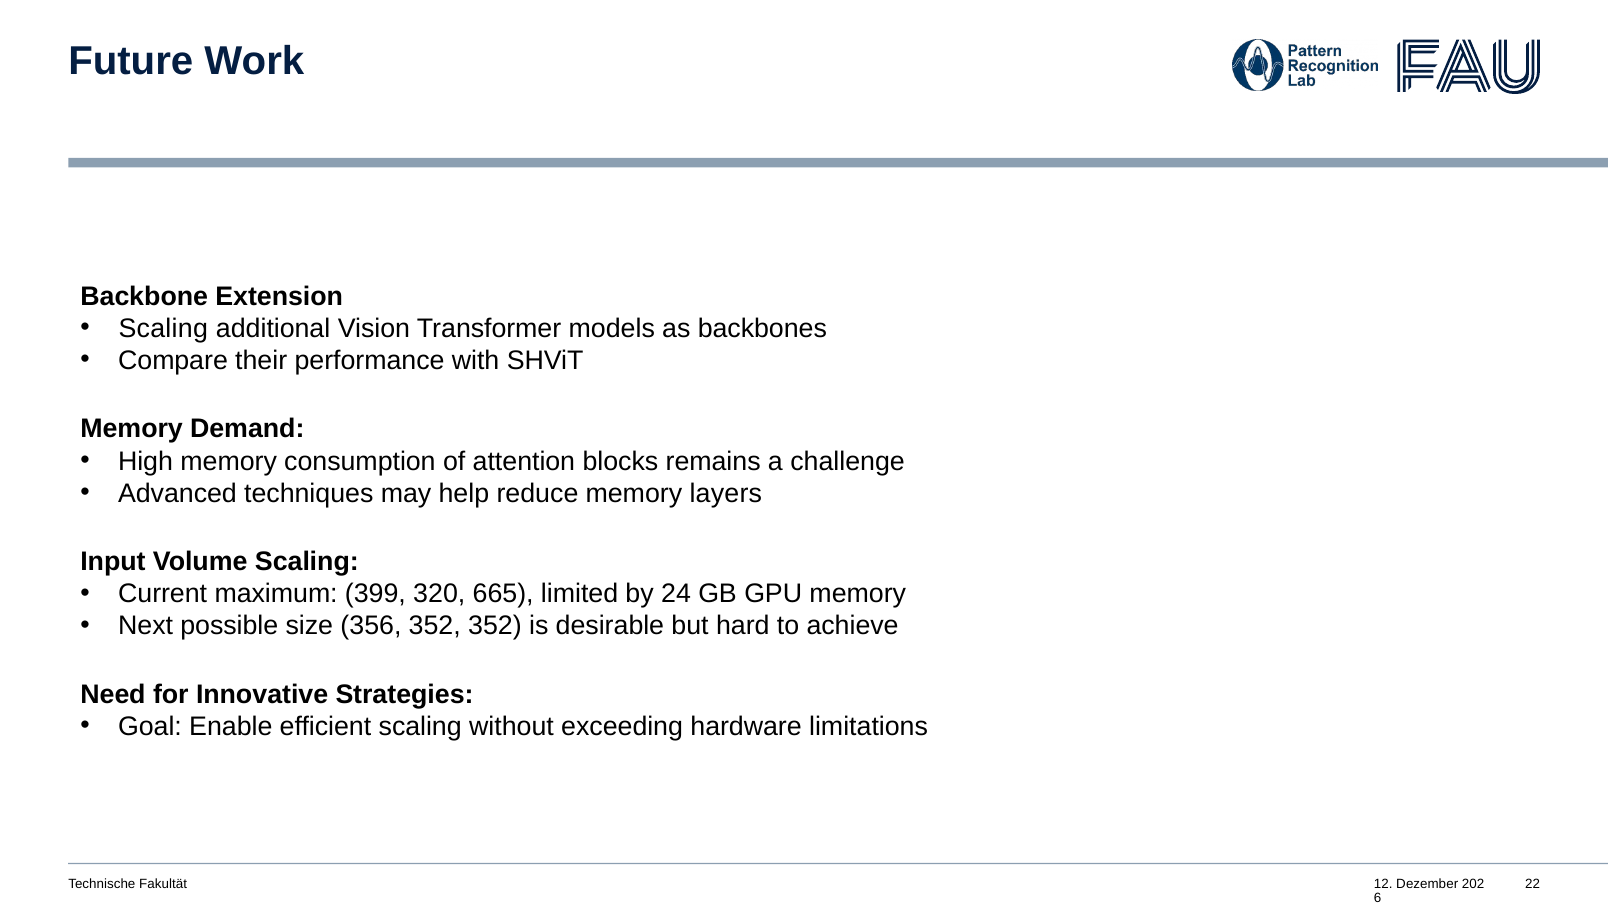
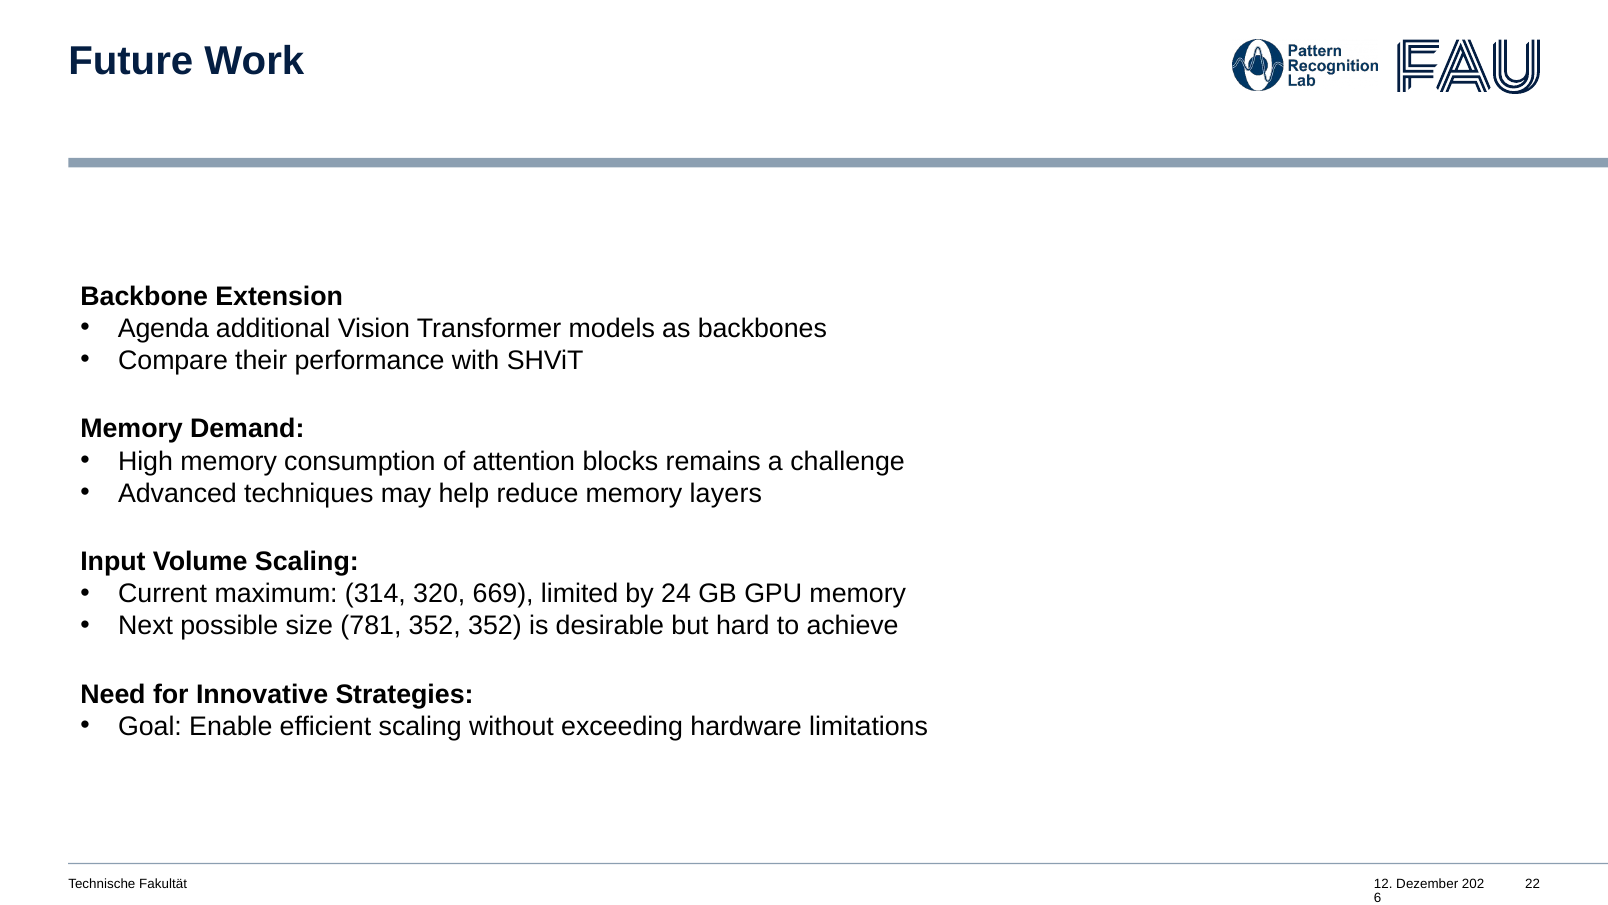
Scaling: Scaling -> Agenda (163, 328)
399: 399 -> 314 (375, 594)
665: 665 -> 669 (503, 594)
356: 356 -> 781 (371, 626)
